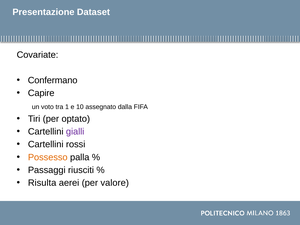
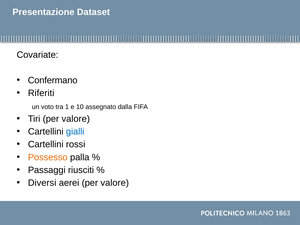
Capire: Capire -> Riferiti (41, 93)
Tiri per optato: optato -> valore (76, 119)
gialli colour: purple -> blue (75, 132)
Risulta: Risulta -> Diversi (42, 183)
